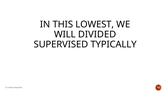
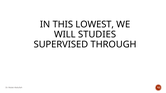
DIVIDED: DIVIDED -> STUDIES (97, 35)
TYPICALLY: TYPICALLY -> THROUGH (114, 45)
